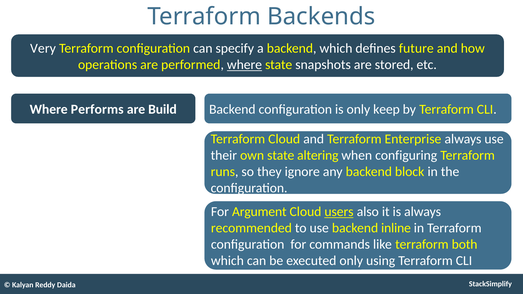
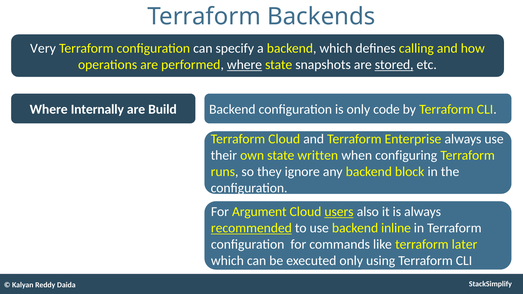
future: future -> calling (416, 48)
stored underline: none -> present (394, 65)
Performs: Performs -> Internally (97, 110)
keep: keep -> code (387, 110)
altering: altering -> written (318, 155)
recommended underline: none -> present (251, 228)
both: both -> later (465, 245)
